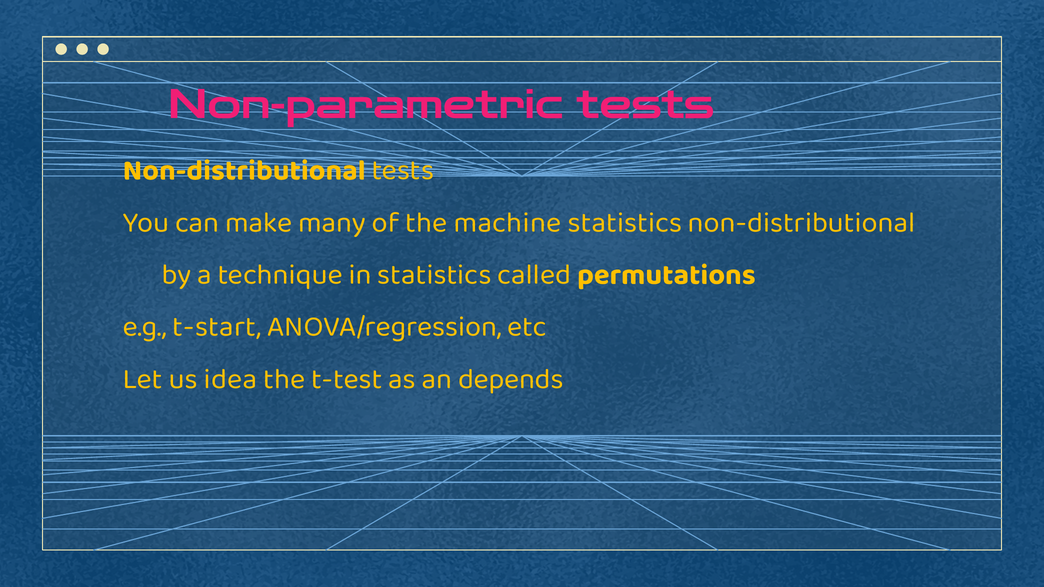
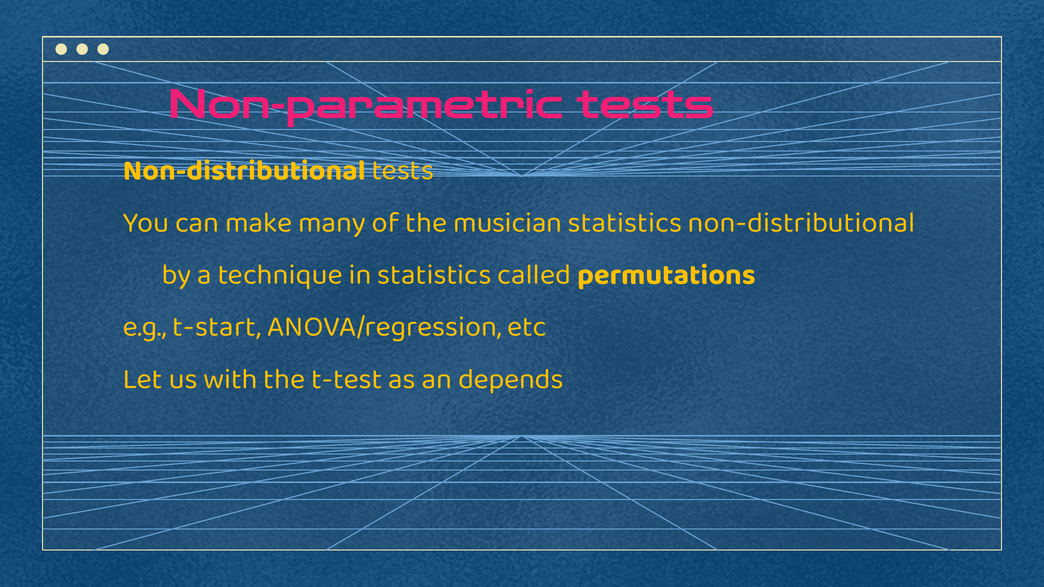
machine: machine -> musician (508, 222)
idea: idea -> with (231, 379)
